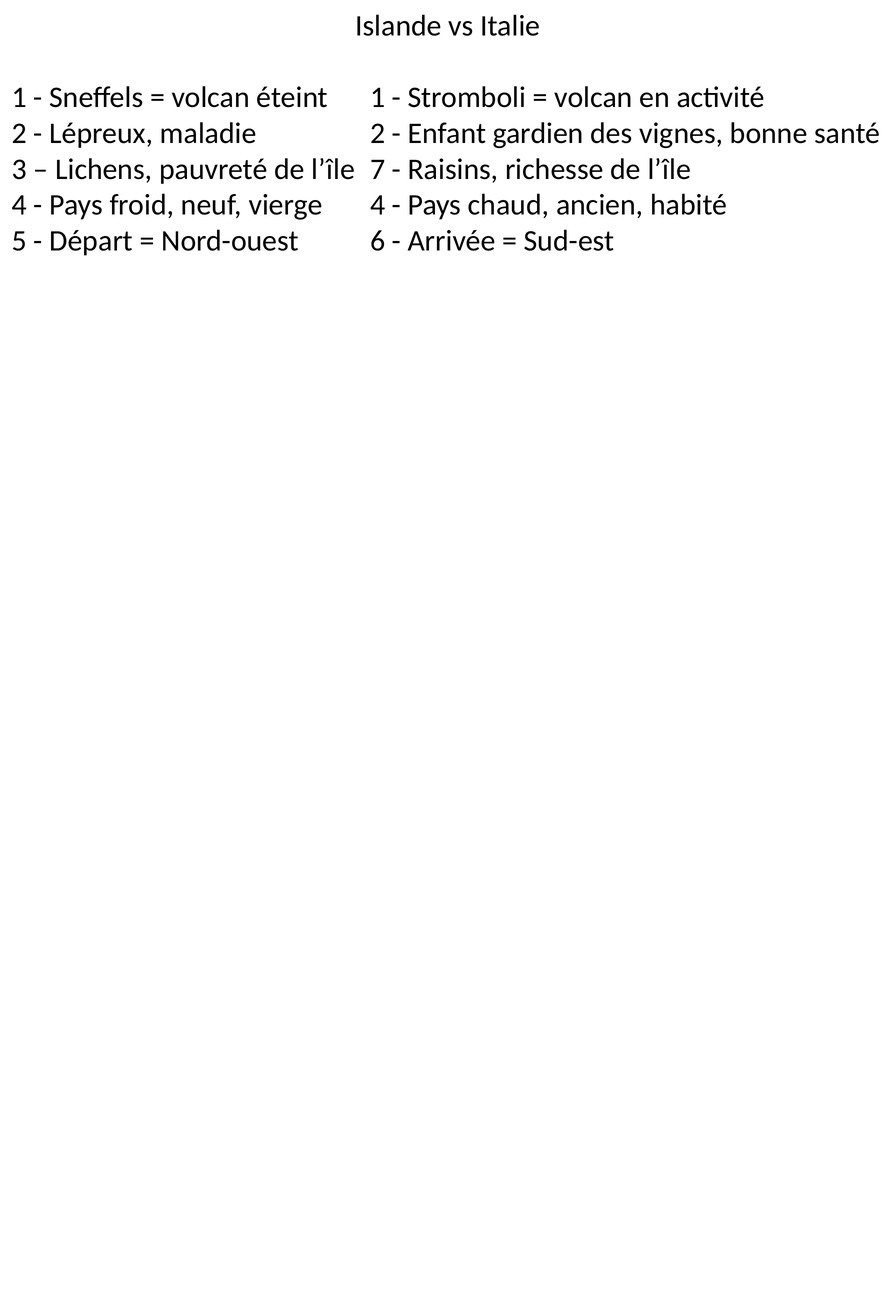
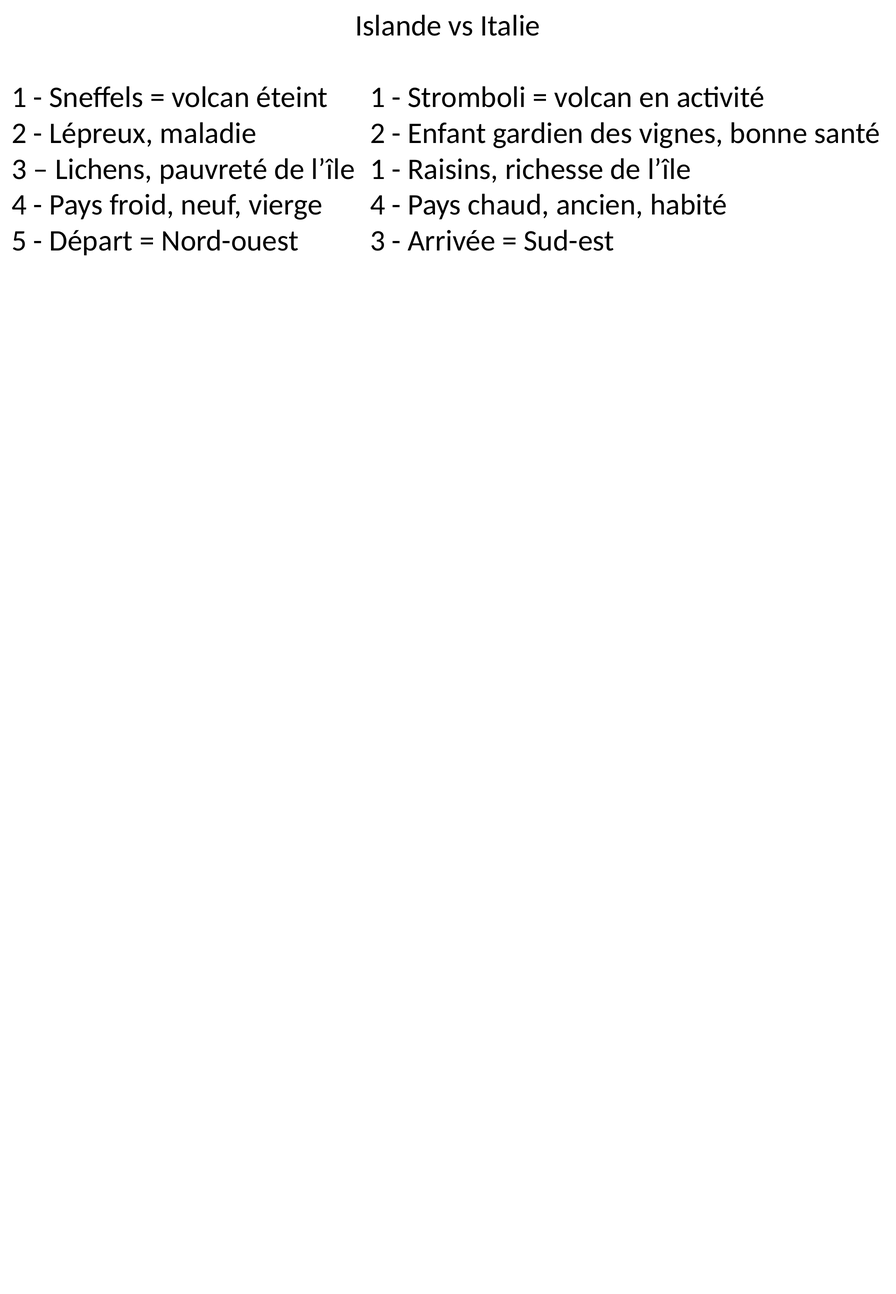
l’île 7: 7 -> 1 (378, 169)
Nord-ouest 6: 6 -> 3 (378, 241)
